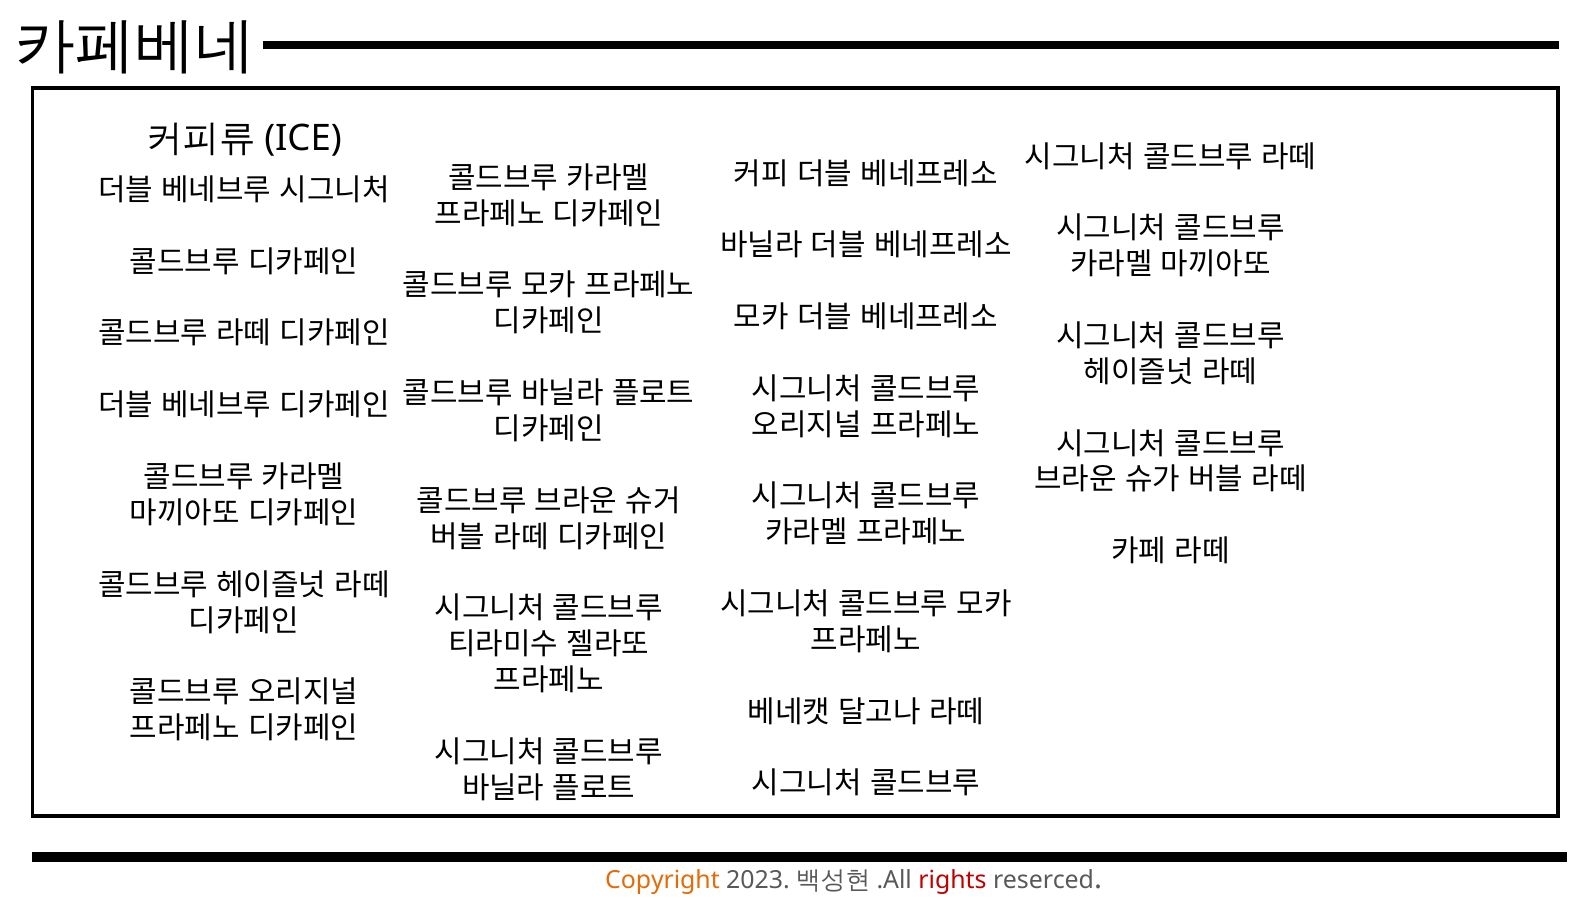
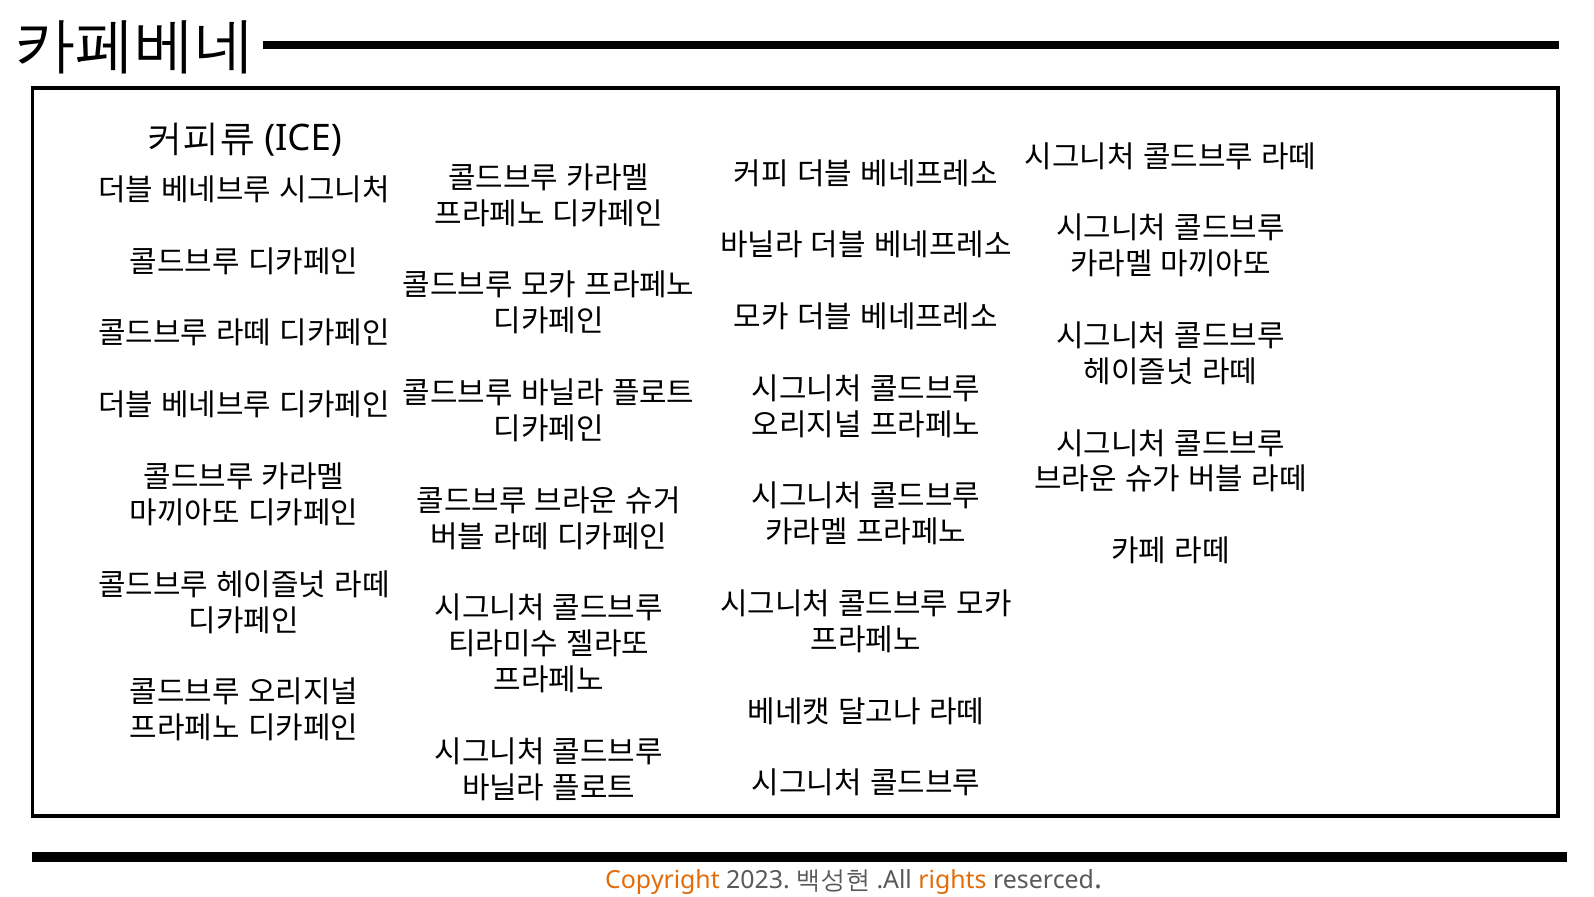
rights colour: red -> orange (953, 880)
